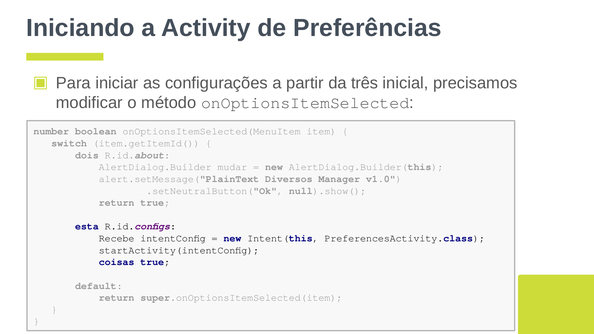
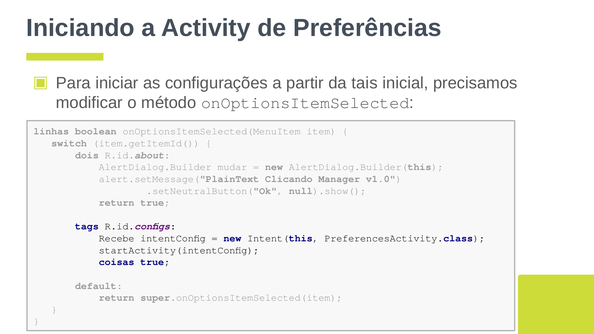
três: três -> tais (365, 83)
number: number -> linhas (51, 131)
Diversos: Diversos -> Clicando (289, 179)
esta: esta -> tags (87, 226)
